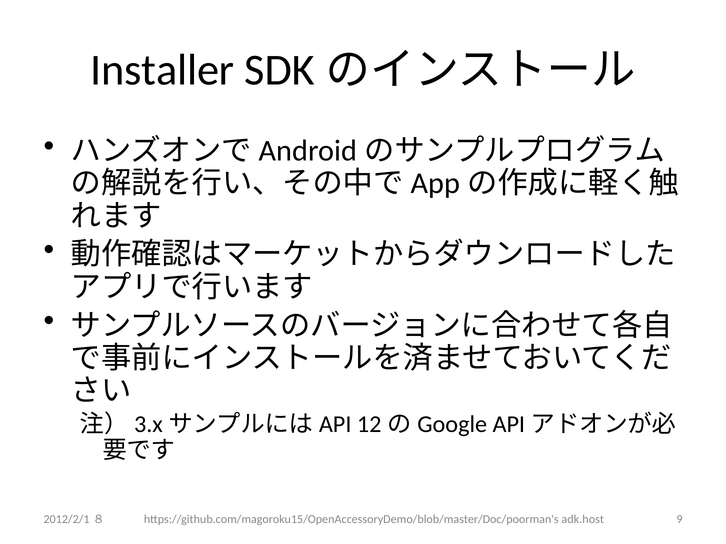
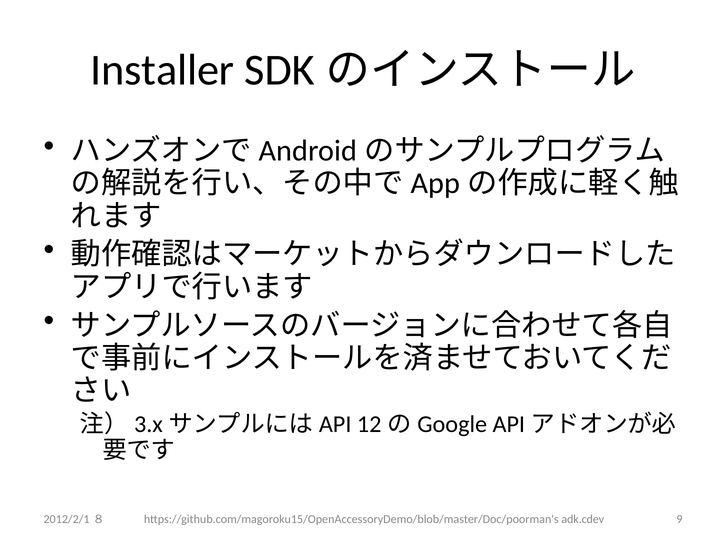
adk.host: adk.host -> adk.cdev (583, 520)
